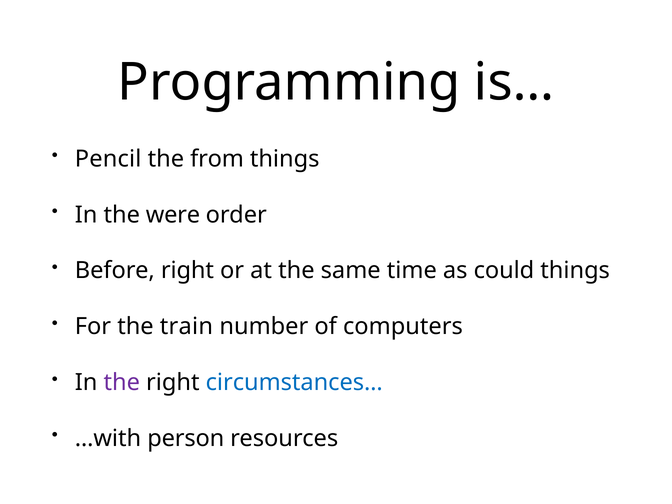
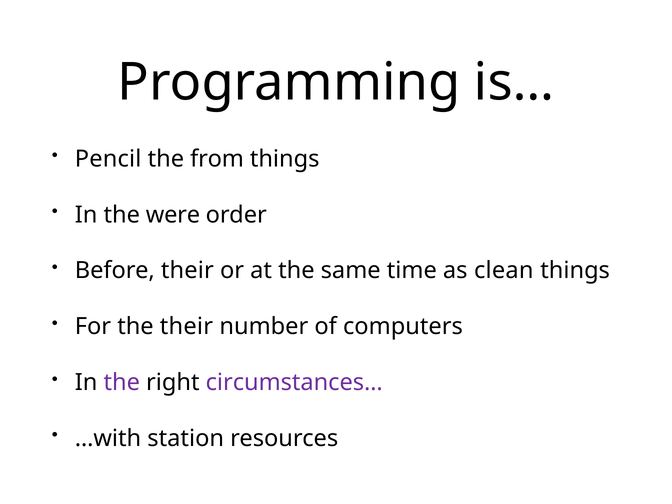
Before right: right -> their (187, 271)
could: could -> clean (504, 271)
the train: train -> their (186, 327)
circumstances… colour: blue -> purple (294, 382)
person: person -> station (186, 438)
